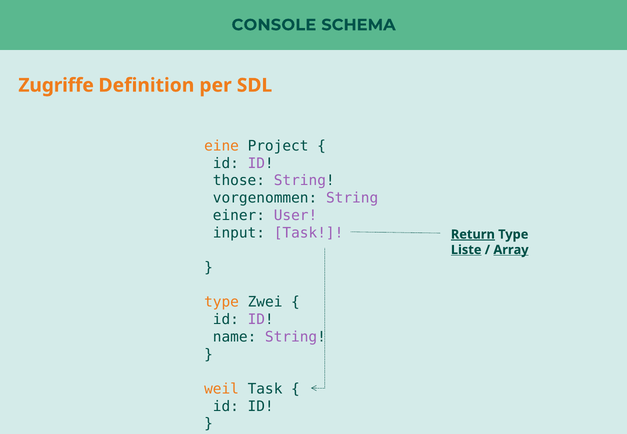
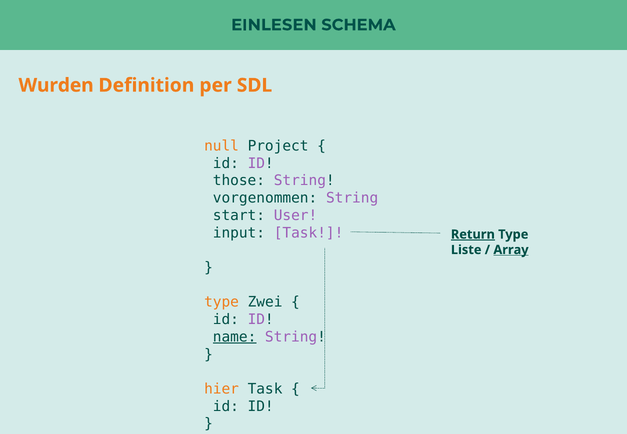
CONSOLE: CONSOLE -> EINLESEN (274, 25)
Zugriffe: Zugriffe -> Wurden (56, 85)
eine: eine -> null (222, 146)
einer: einer -> start (239, 215)
Liste underline: present -> none (466, 250)
name underline: none -> present (235, 337)
weil: weil -> hier (222, 389)
